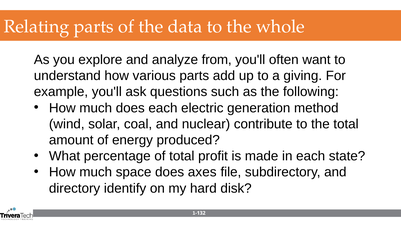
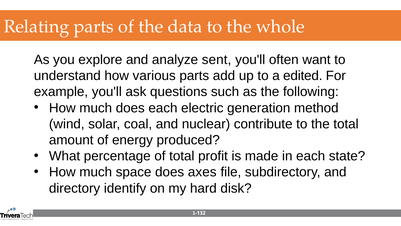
from: from -> sent (217, 60)
giving: giving -> edited (303, 76)
